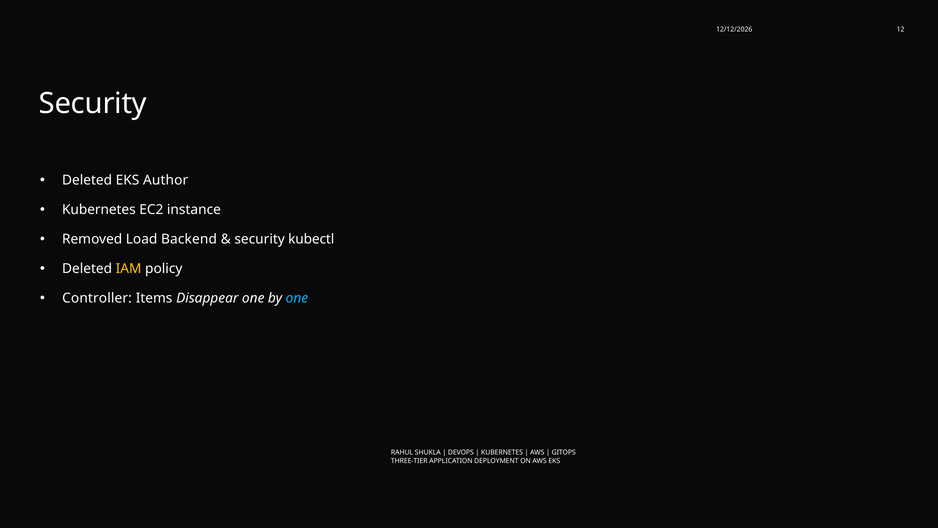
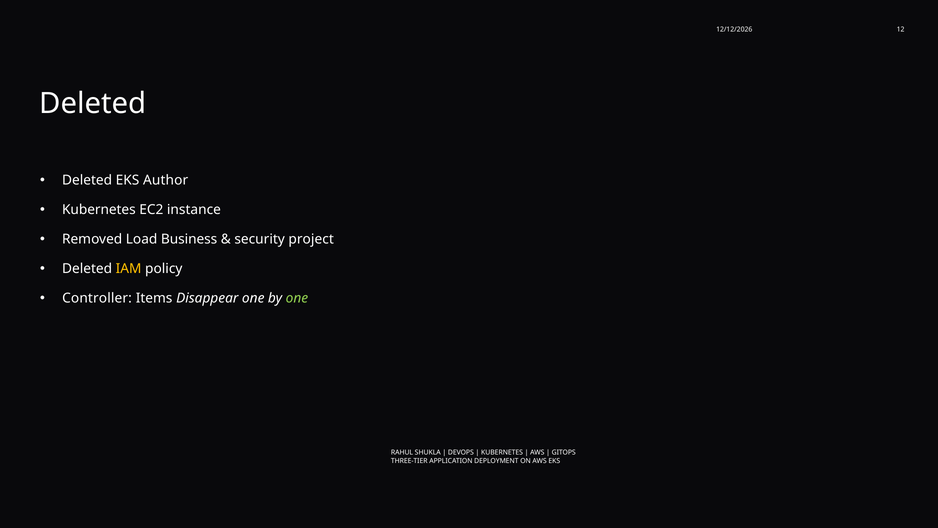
Security: Security -> Deleted (93, 103)
Backend: Backend -> Business (189, 239)
kubectl: kubectl -> project (311, 239)
one colour: light blue -> light green (297, 298)
